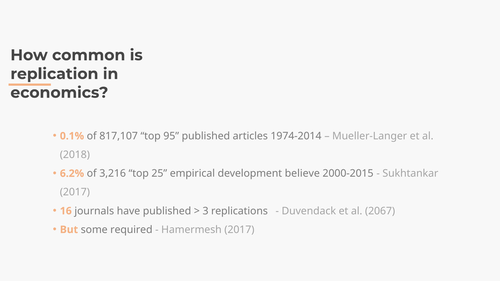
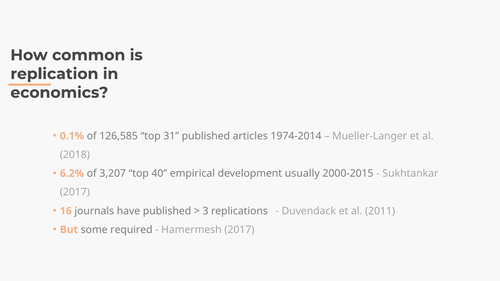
817,107: 817,107 -> 126,585 (119, 136)
95: 95 -> 31 (171, 136)
3,216: 3,216 -> 3,207 (113, 174)
25: 25 -> 40 (159, 174)
believe: believe -> usually (302, 174)
2067: 2067 -> 2011 (380, 211)
